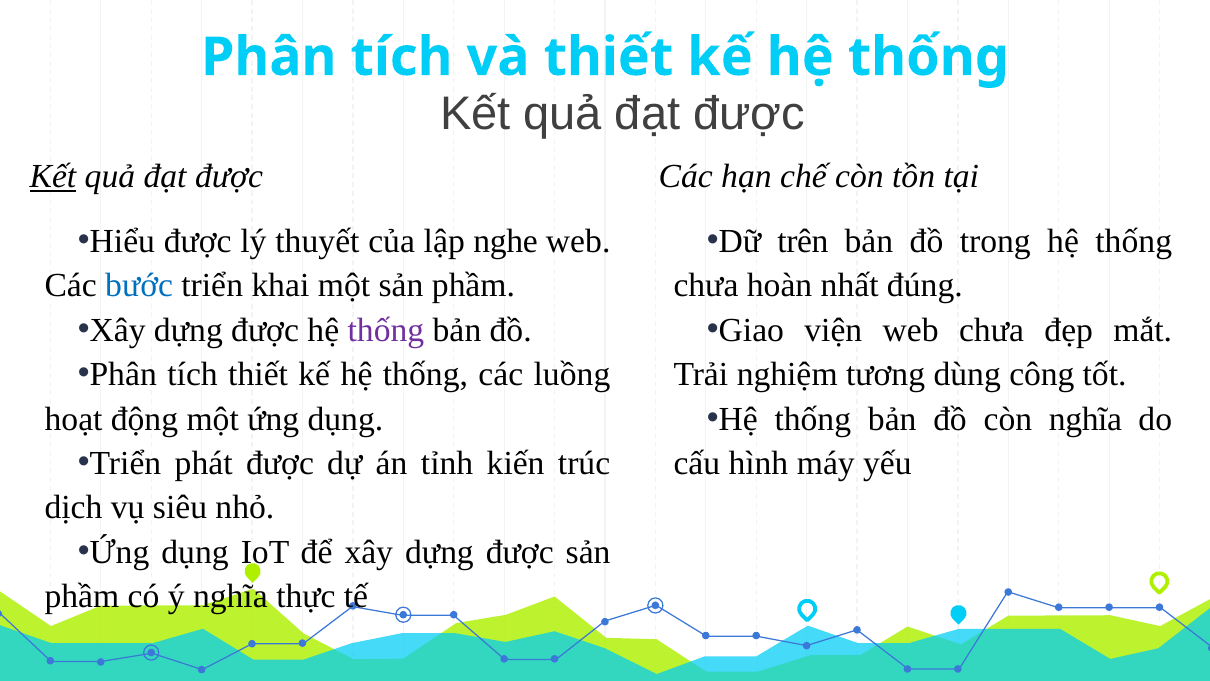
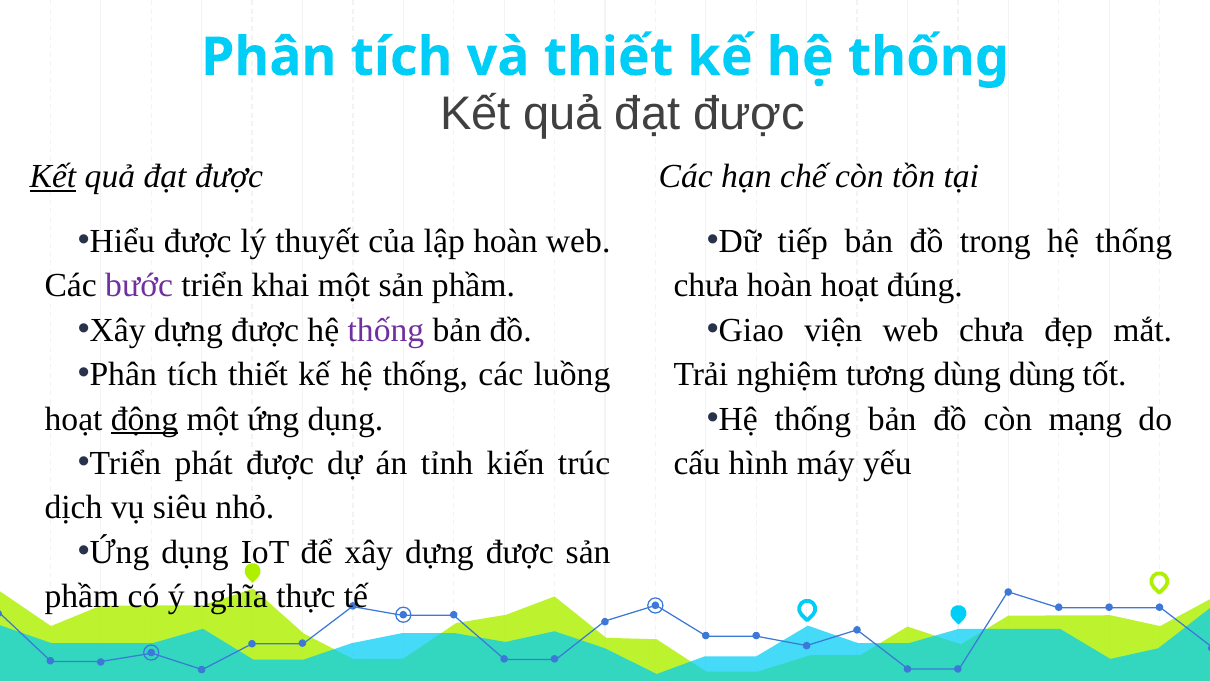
lập nghe: nghe -> hoàn (506, 241)
trên: trên -> tiếp (803, 241)
bước colour: blue -> purple (139, 286)
hoàn nhất: nhất -> hoạt (850, 286)
dùng công: công -> dùng (1042, 374)
còn nghĩa: nghĩa -> mạng (1085, 419)
động underline: none -> present (144, 419)
